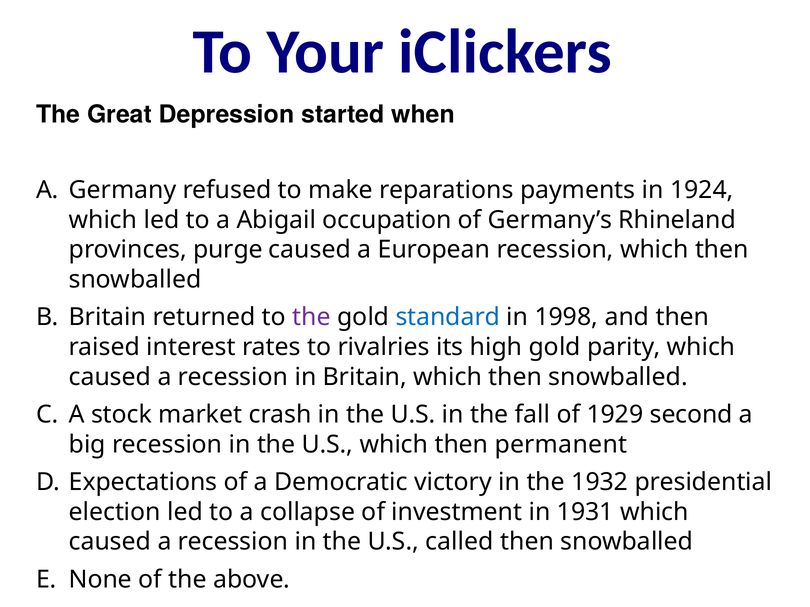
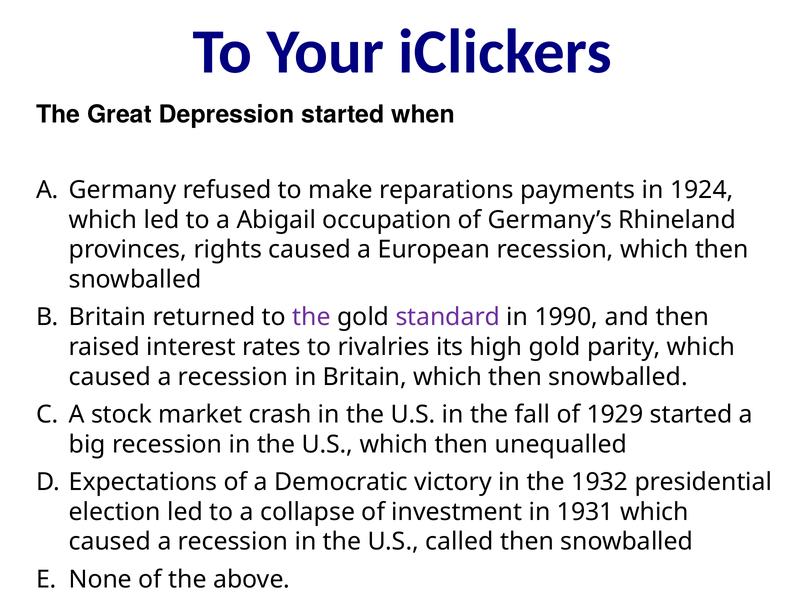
purge: purge -> rights (228, 250)
standard colour: blue -> purple (448, 317)
1998: 1998 -> 1990 (566, 317)
1929 second: second -> started (691, 415)
permanent: permanent -> unequalled (561, 445)
